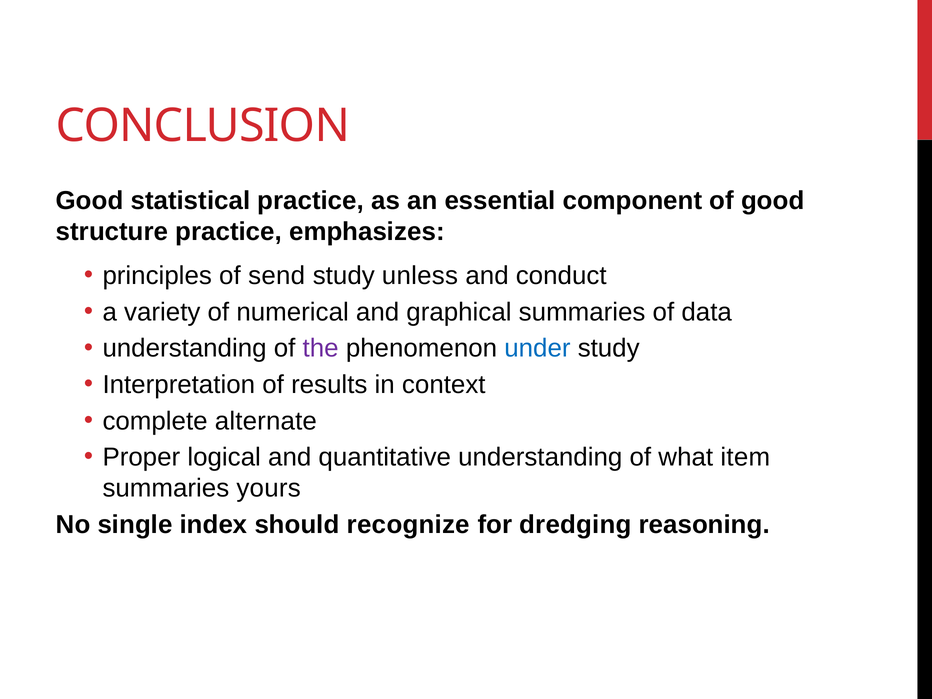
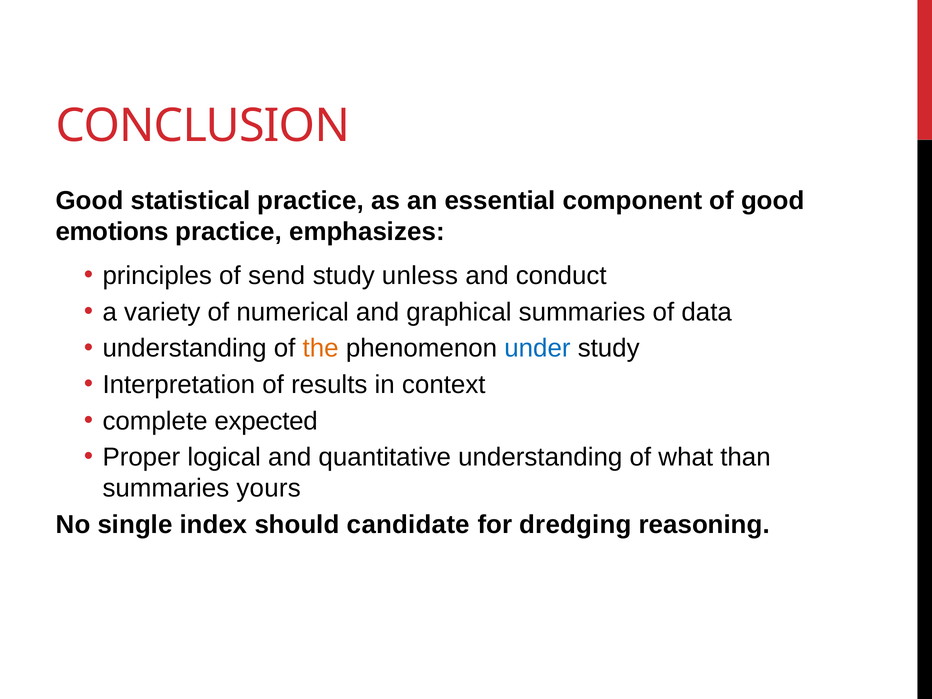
structure: structure -> emotions (112, 232)
the colour: purple -> orange (321, 348)
alternate: alternate -> expected (266, 421)
item: item -> than (745, 457)
recognize: recognize -> candidate (408, 525)
